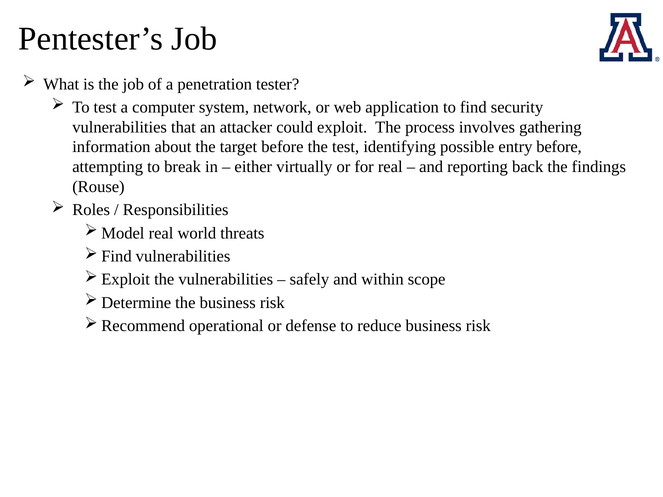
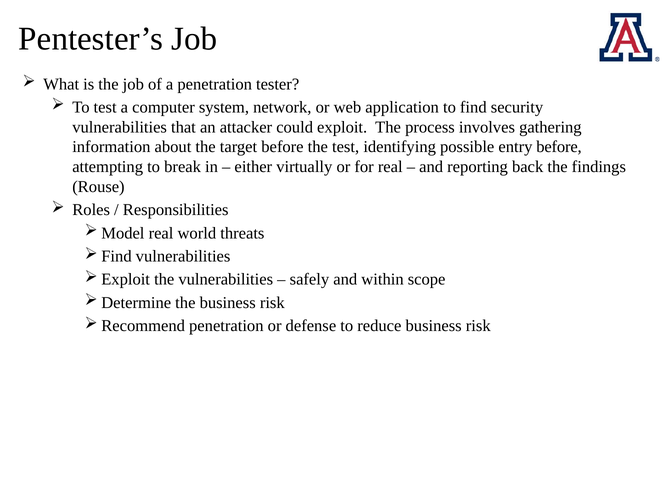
operational: operational -> penetration (226, 326)
